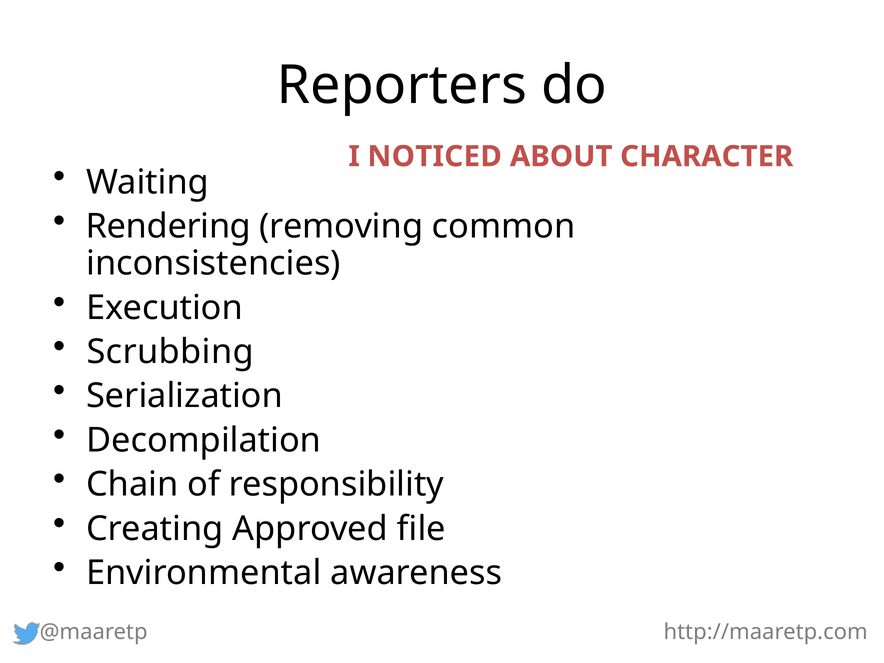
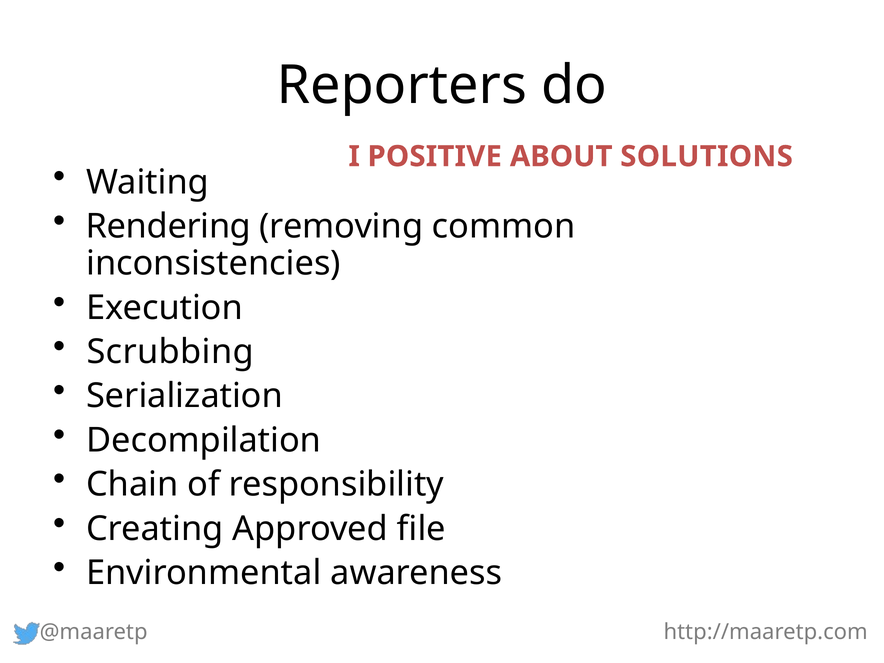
NOTICED: NOTICED -> POSITIVE (435, 156)
CHARACTER: CHARACTER -> SOLUTIONS (707, 156)
